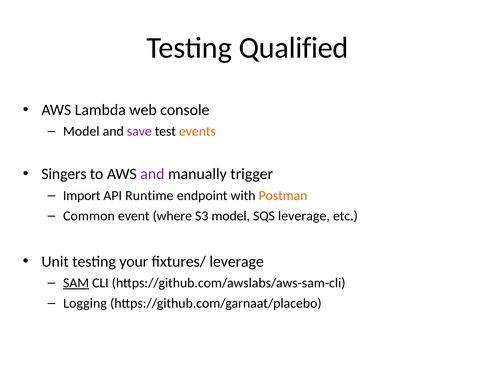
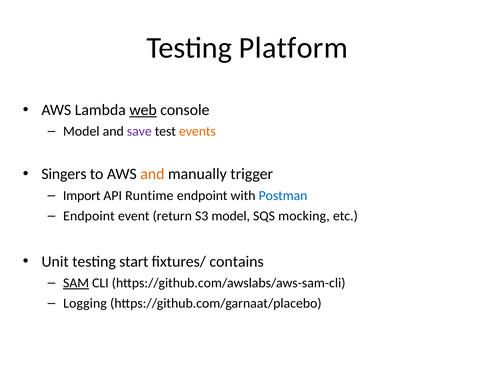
Qualified: Qualified -> Platform (293, 48)
web underline: none -> present (143, 110)
and colour: purple -> orange (152, 174)
Postman colour: orange -> blue (283, 196)
Common: Common -> Endpoint (89, 216)
where: where -> return (172, 216)
SQS leverage: leverage -> mocking (304, 216)
your: your -> start (134, 262)
fixtures/ leverage: leverage -> contains (237, 262)
